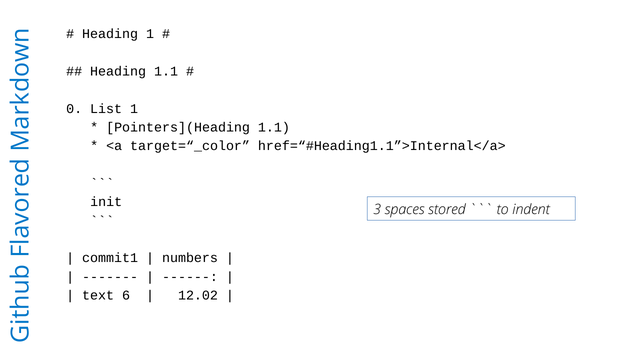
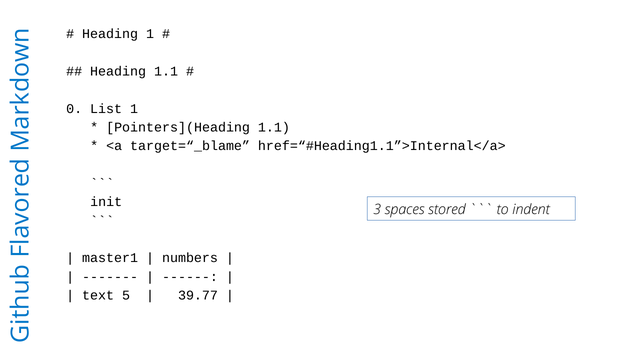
target=“_color: target=“_color -> target=“_blame (190, 146)
commit1: commit1 -> master1 (110, 258)
6: 6 -> 5 (126, 295)
12.02: 12.02 -> 39.77 (198, 295)
